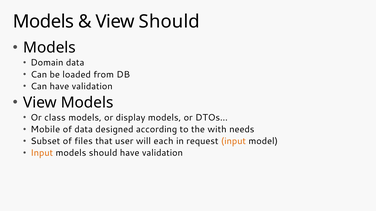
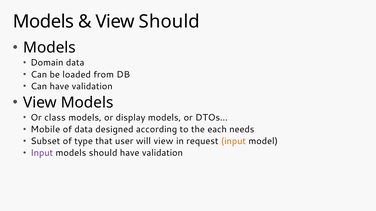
with: with -> each (217, 130)
files: files -> type (84, 142)
will each: each -> view (164, 142)
Input colour: orange -> purple (42, 153)
